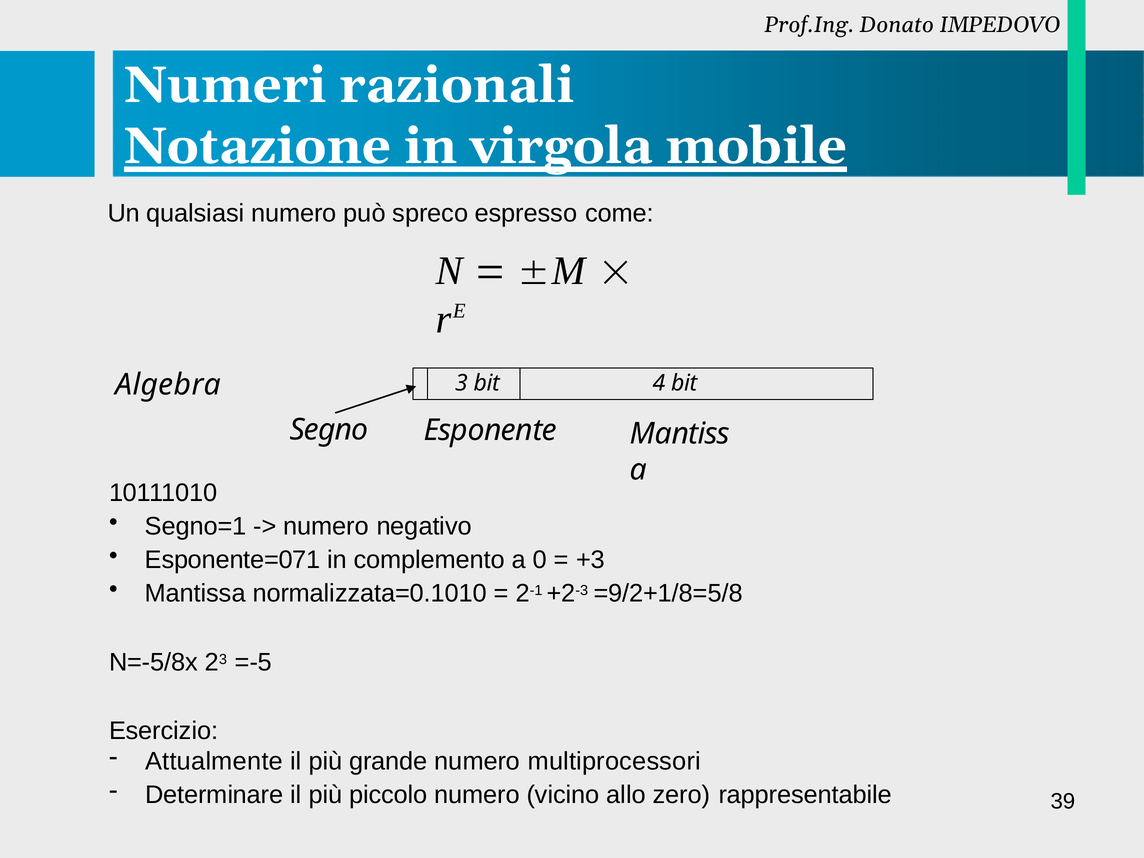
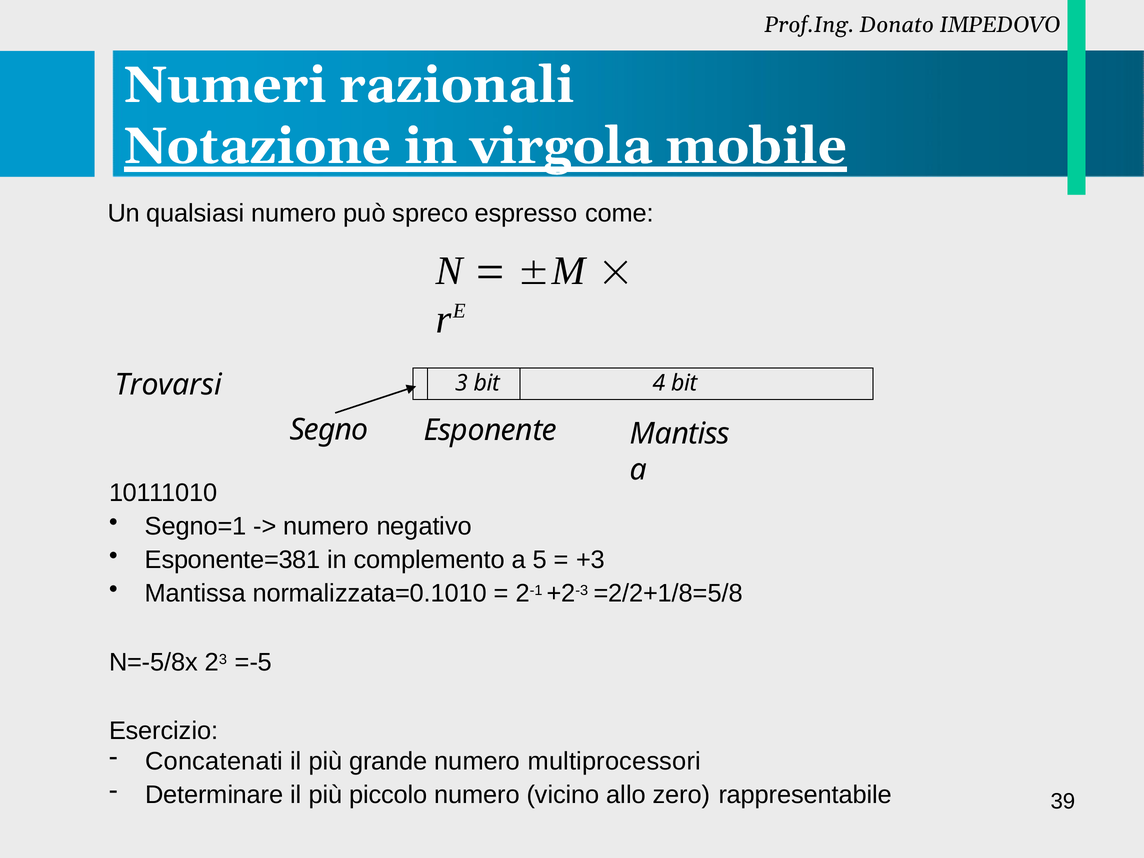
Algebra: Algebra -> Trovarsi (168, 385)
Esponente=071: Esponente=071 -> Esponente=381 (233, 560)
0: 0 -> 5 (540, 560)
=9/2+1/8=5/8: =9/2+1/8=5/8 -> =2/2+1/8=5/8 (668, 593)
Attualmente: Attualmente -> Concatenati (214, 761)
